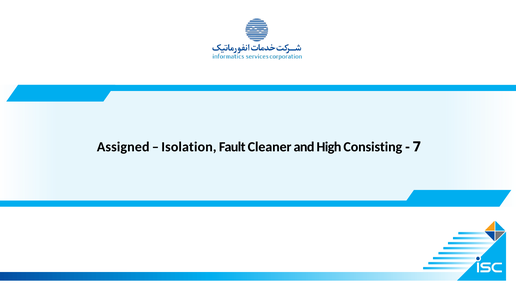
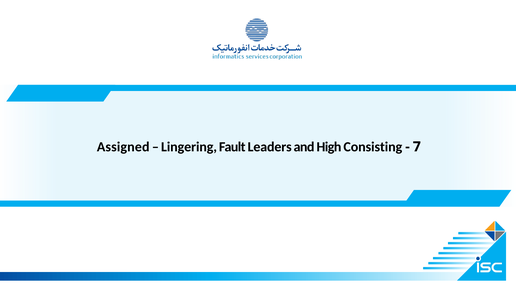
Isolation: Isolation -> Lingering (189, 147)
Cleaner: Cleaner -> Leaders (270, 147)
